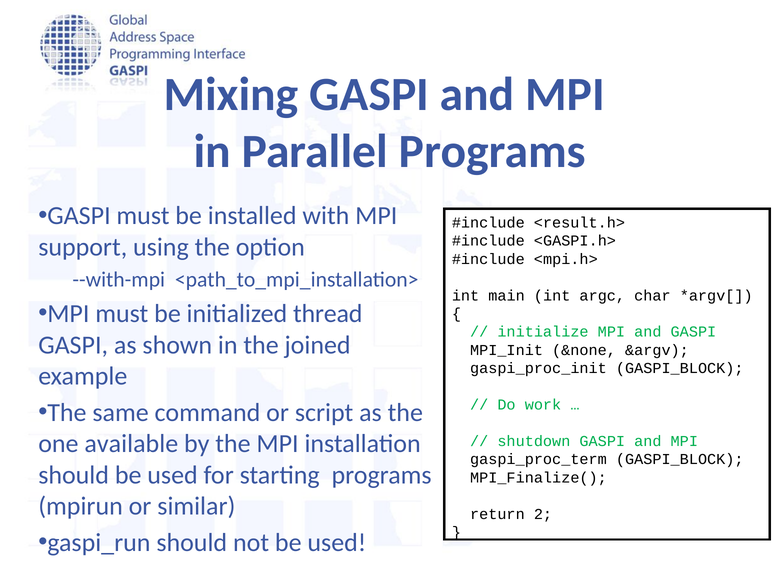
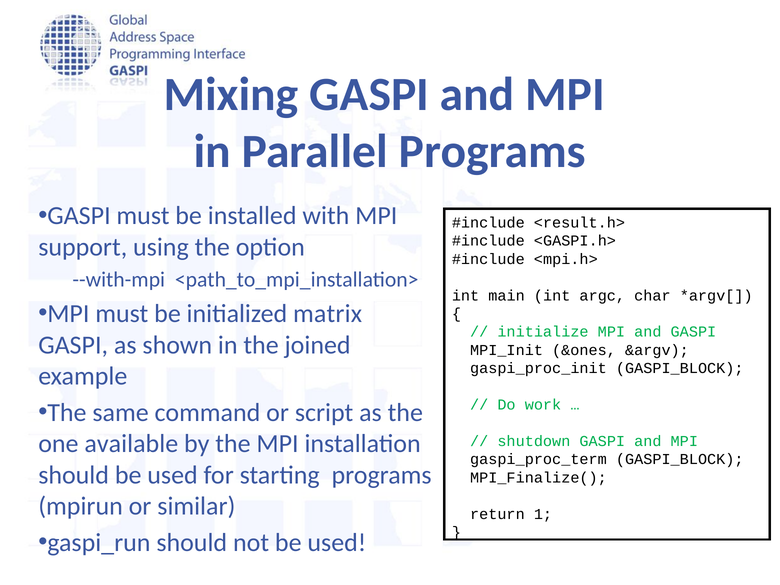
thread: thread -> matrix (328, 314)
&none: &none -> &ones (584, 350)
2: 2 -> 1 (543, 514)
